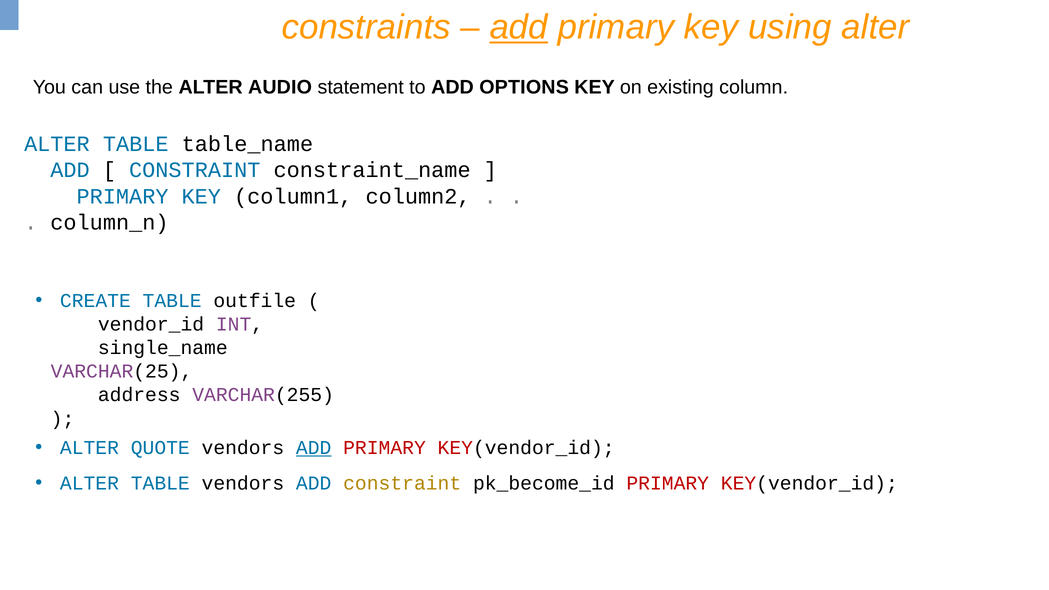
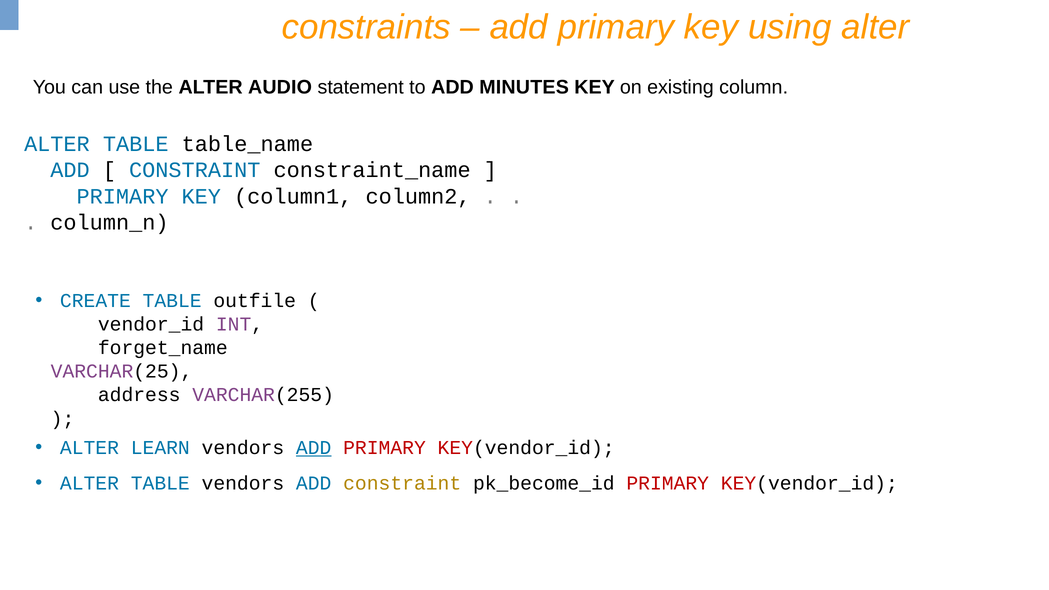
add underline: present -> none (519, 27)
OPTIONS: OPTIONS -> MINUTES (524, 87)
single_name: single_name -> forget_name (163, 348)
QUOTE: QUOTE -> LEARN (160, 448)
